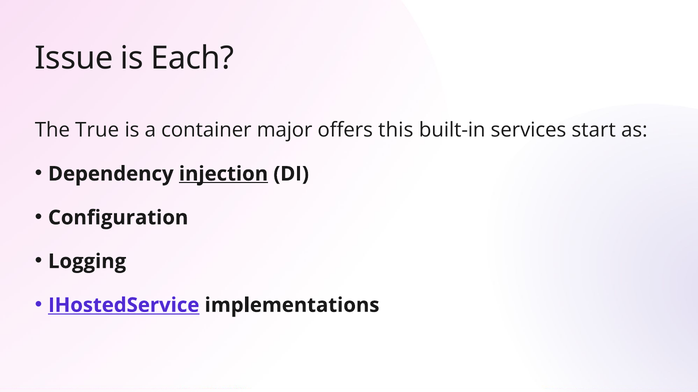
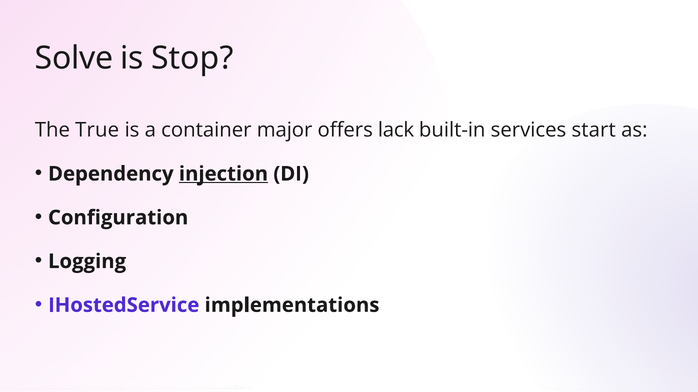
Issue: Issue -> Solve (74, 58)
Each: Each -> Stop (192, 58)
this: this -> lack (396, 130)
IHostedService underline: present -> none (124, 306)
